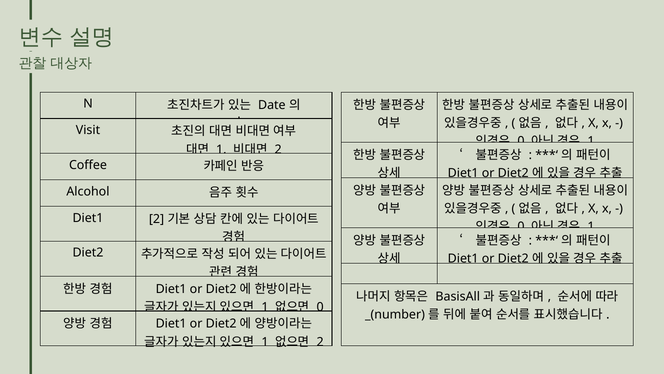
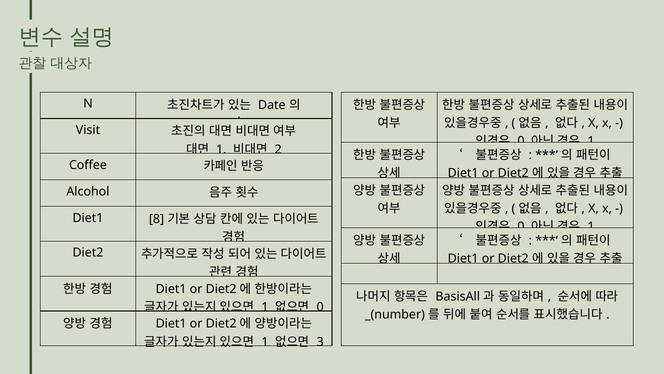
Diet1 2: 2 -> 8 (157, 219)
2: 2 -> 3 (320, 342)
